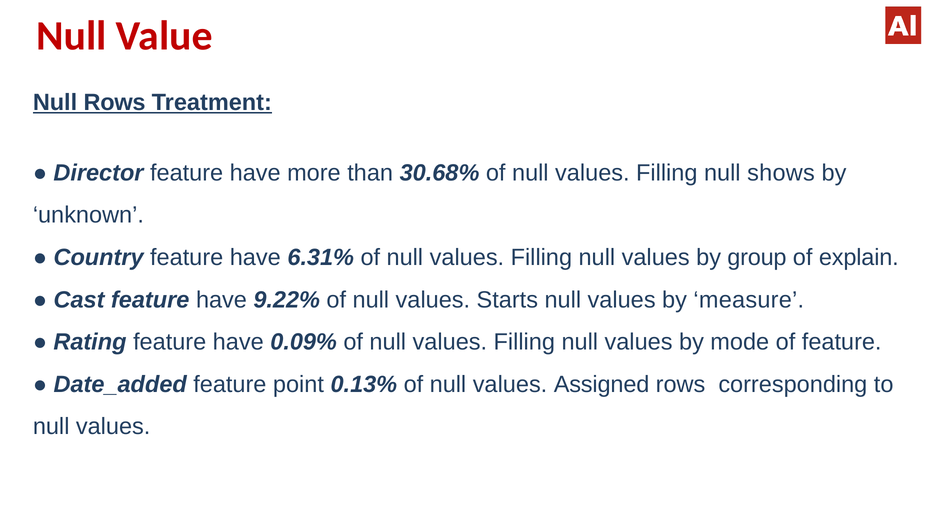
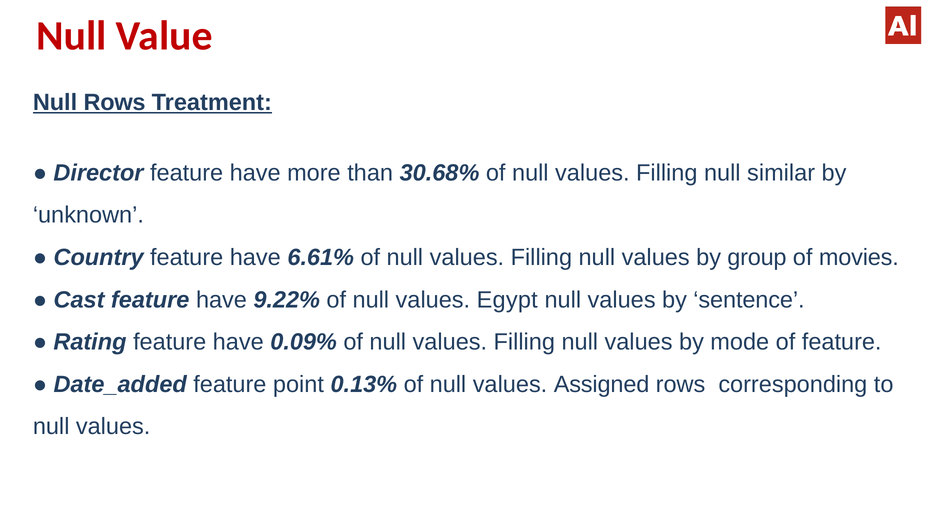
shows: shows -> similar (781, 173)
6.31%: 6.31% -> 6.61% (321, 258)
explain: explain -> movies (859, 258)
Starts: Starts -> Egypt (507, 300)
measure: measure -> sentence (749, 300)
